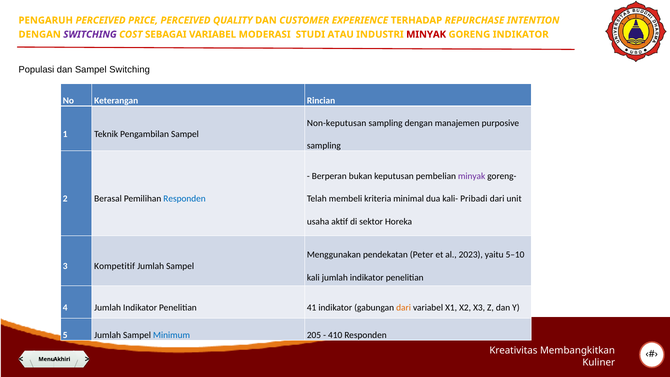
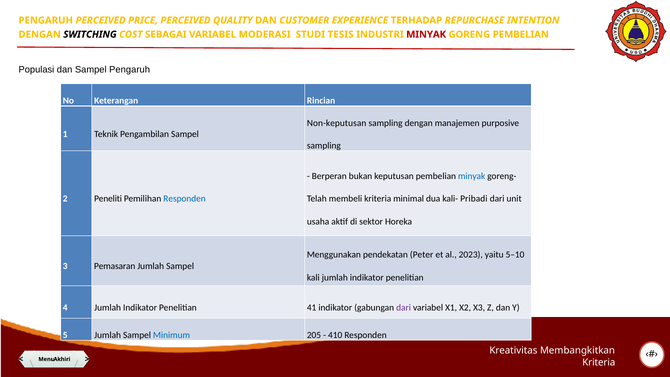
SWITCHING colour: purple -> black (90, 34)
ATAU: ATAU -> TESIS (341, 34)
GORENG INDIKATOR: INDIKATOR -> PEMBELIAN (521, 34)
Sampel Switching: Switching -> Pengaruh (130, 70)
minyak colour: purple -> blue (472, 176)
Berasal: Berasal -> Peneliti (108, 199)
Kompetitif: Kompetitif -> Pemasaran (115, 266)
dari colour: orange -> purple (404, 307)
Kuliner: Kuliner -> Kriteria (599, 362)
